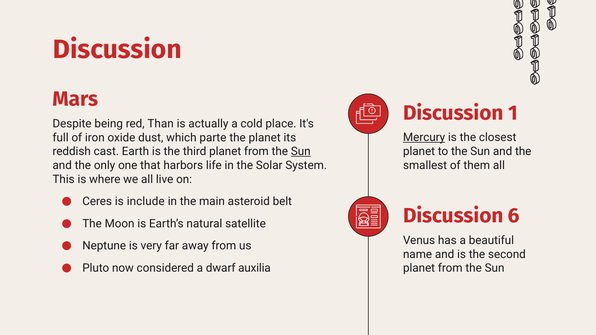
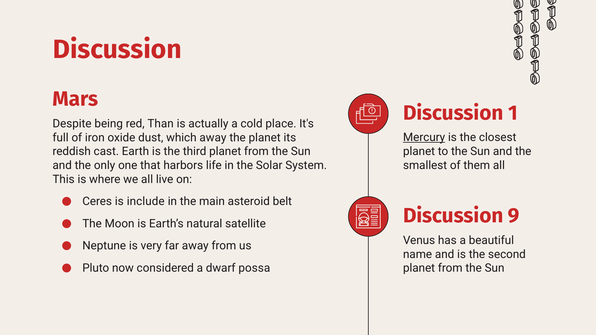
which parte: parte -> away (213, 138)
Sun underline: present -> none (301, 152)
6: 6 -> 9 (514, 216)
auxilia: auxilia -> possa (254, 268)
